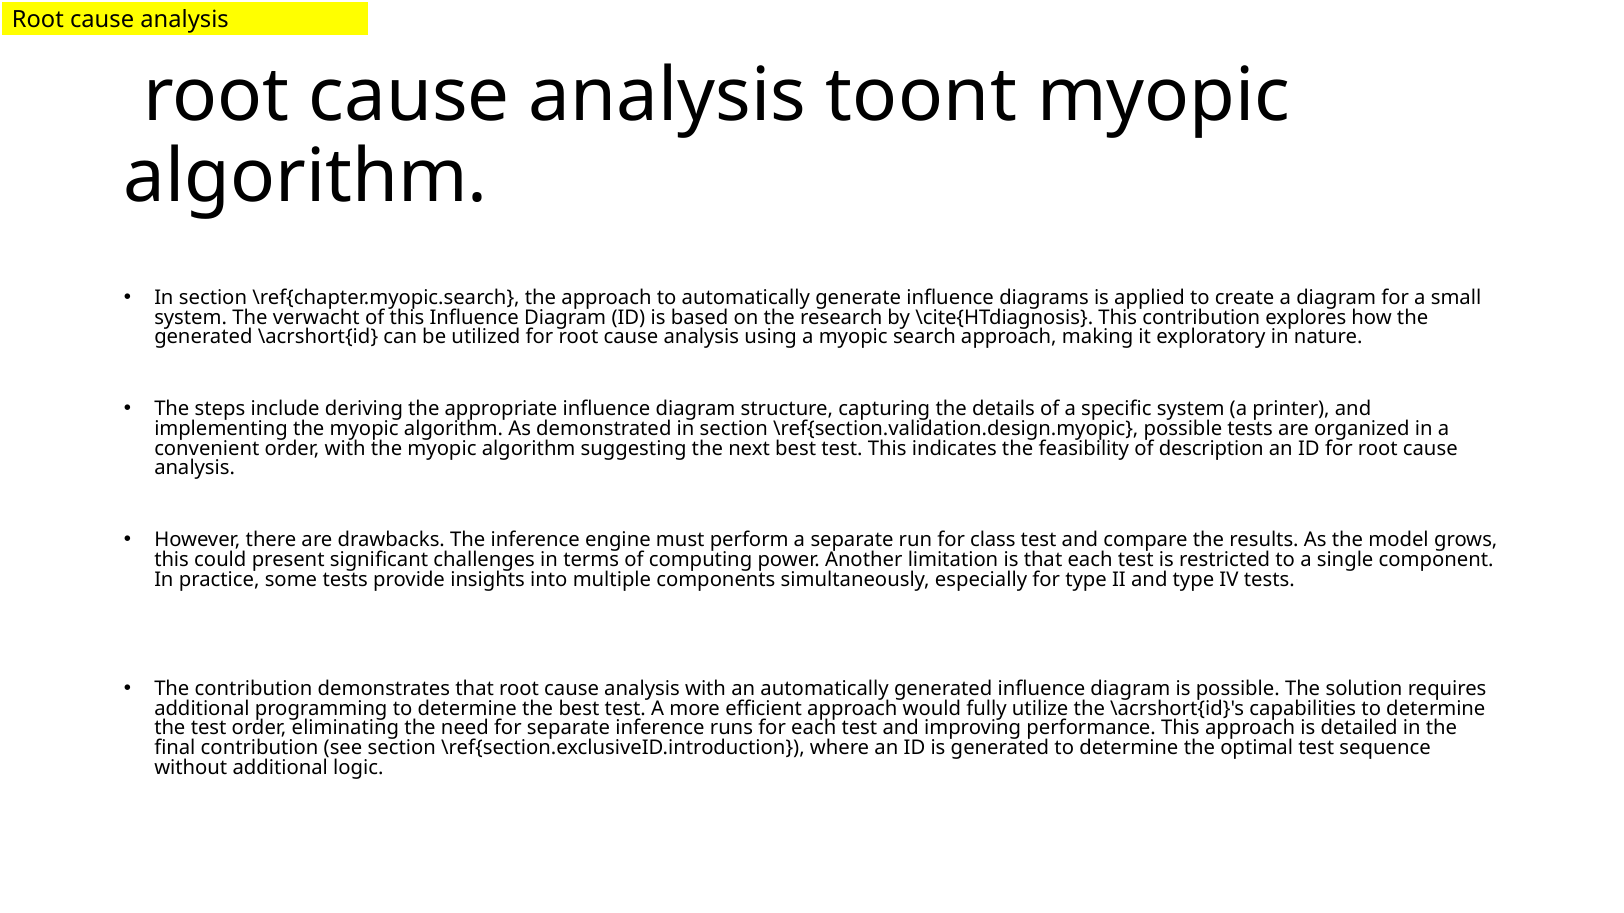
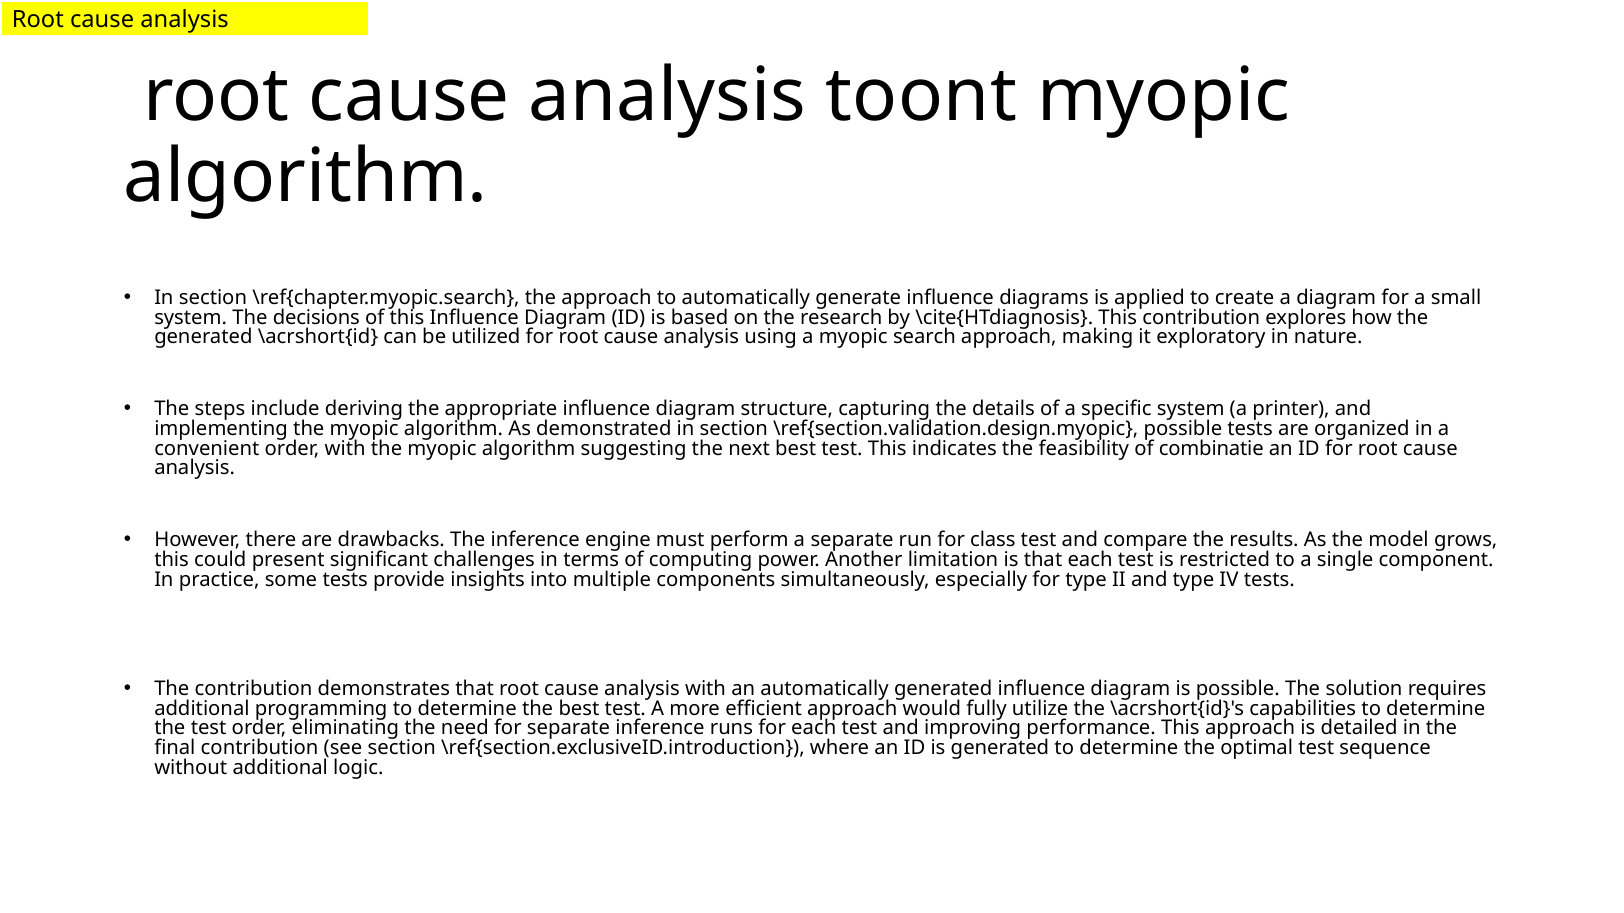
verwacht: verwacht -> decisions (316, 318)
description: description -> combinatie (1211, 449)
